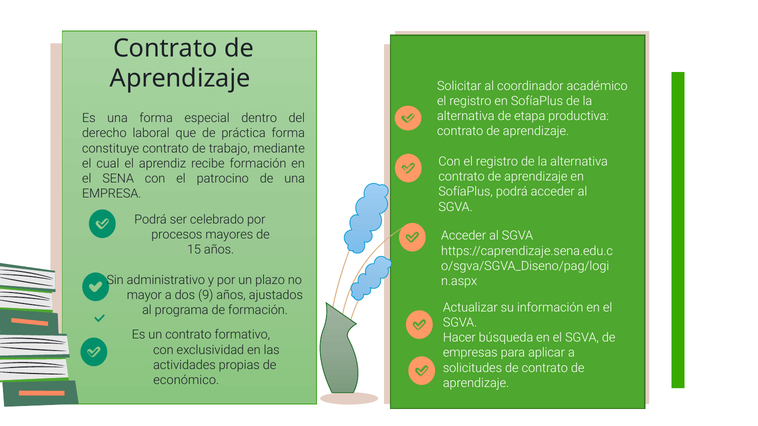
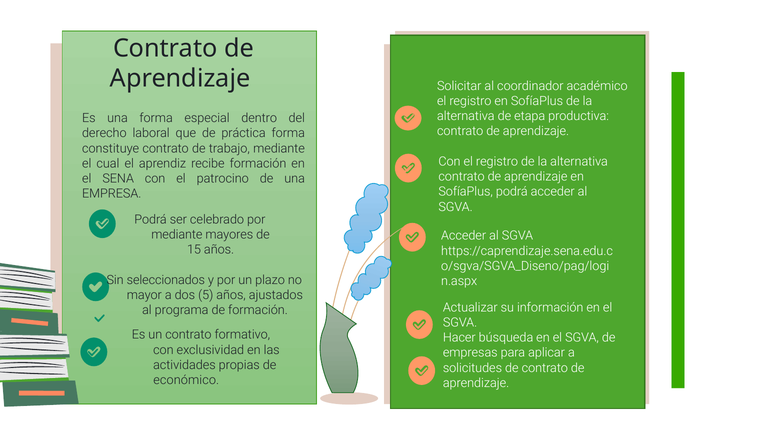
procesos: procesos -> mediante (177, 235)
administrativo: administrativo -> seleccionados (166, 280)
9: 9 -> 5 (206, 295)
